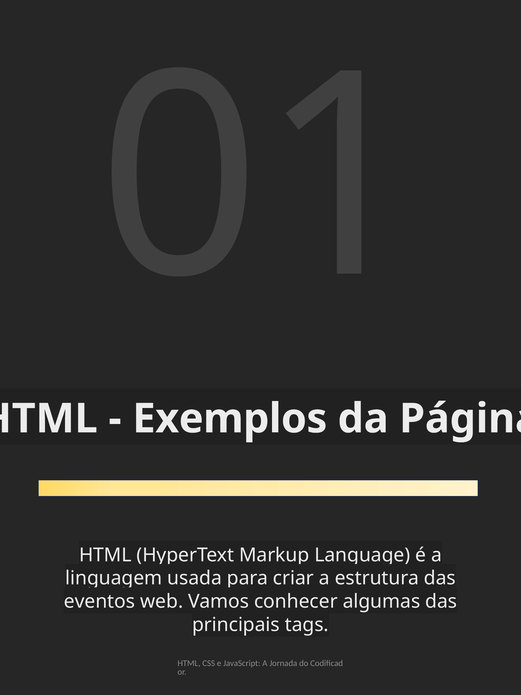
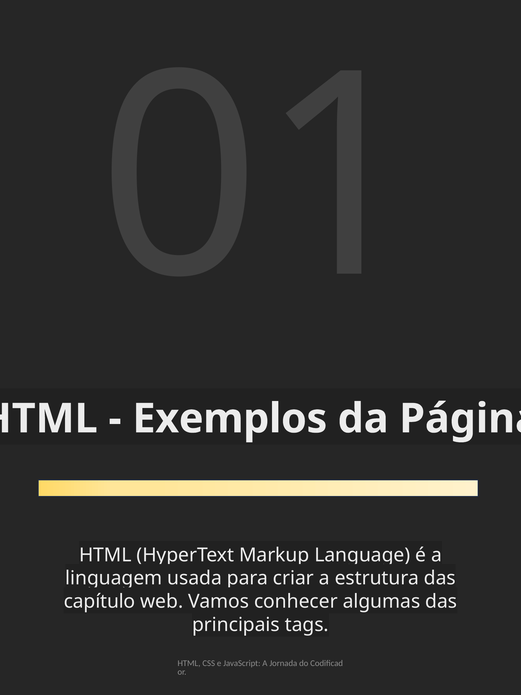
eventos: eventos -> capítulo (100, 601)
